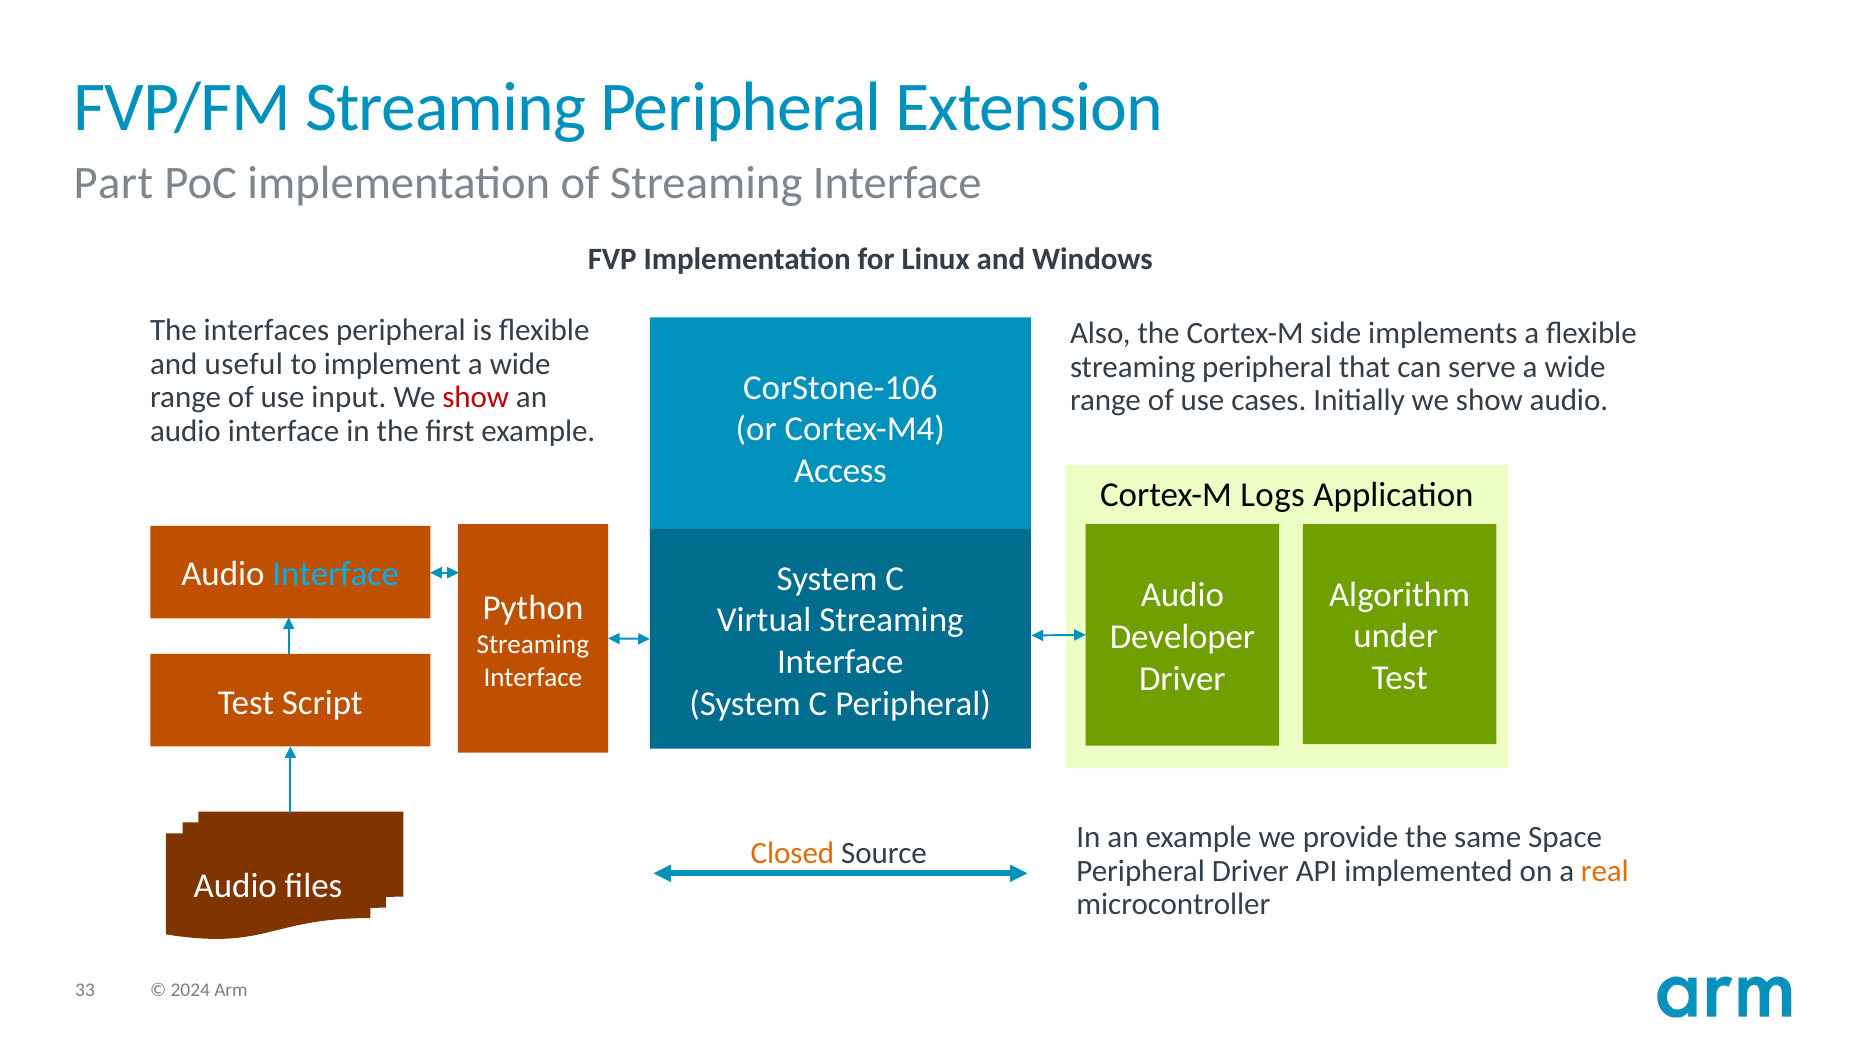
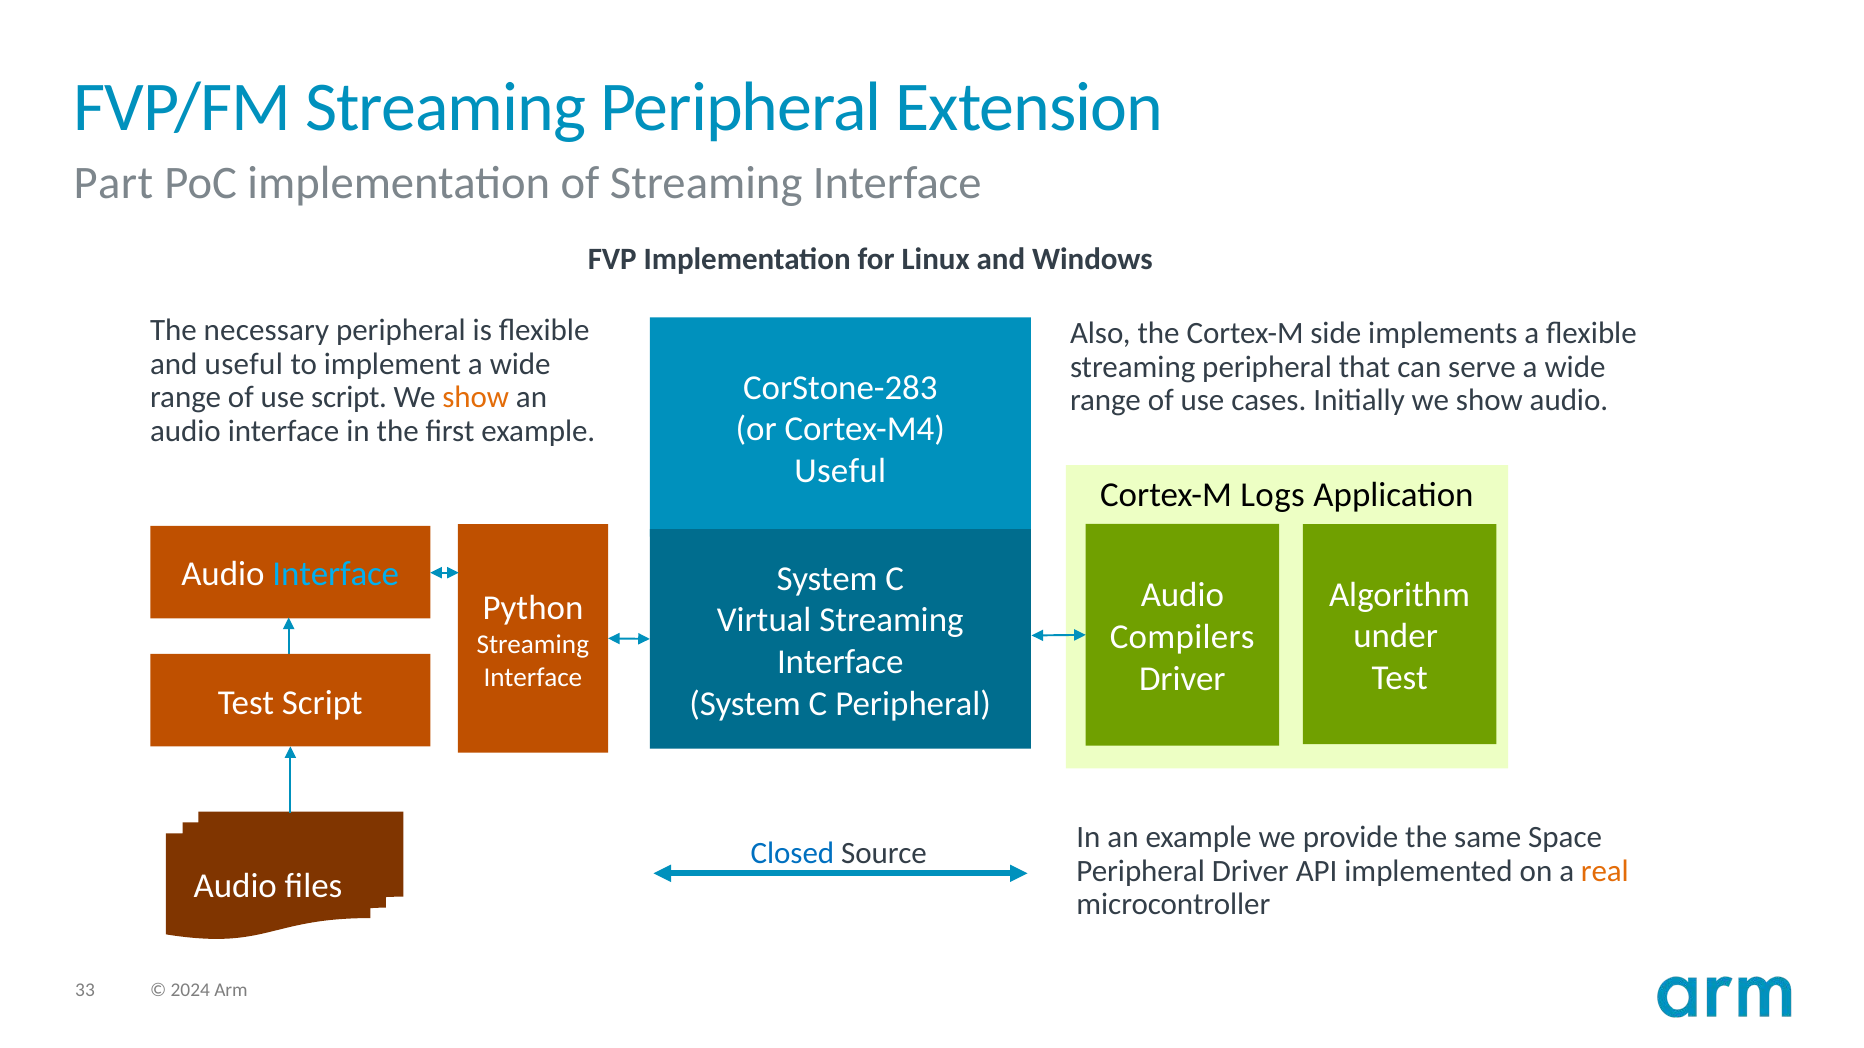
interfaces: interfaces -> necessary (266, 330)
CorStone-106: CorStone-106 -> CorStone-283 (840, 388)
use input: input -> script (349, 397)
show colour: red -> orange (476, 397)
Access: Access -> Useful (840, 472)
Developer: Developer -> Compilers (1182, 638)
Closed colour: orange -> blue (792, 854)
